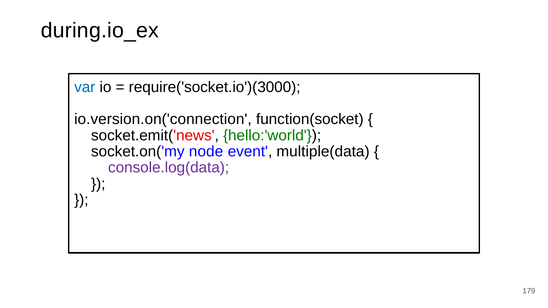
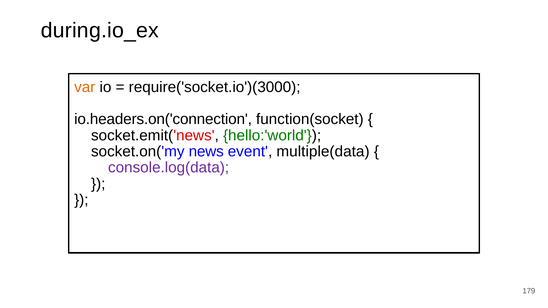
var colour: blue -> orange (85, 87)
io.version.on('connection: io.version.on('connection -> io.headers.on('connection (163, 119)
node: node -> news (206, 152)
